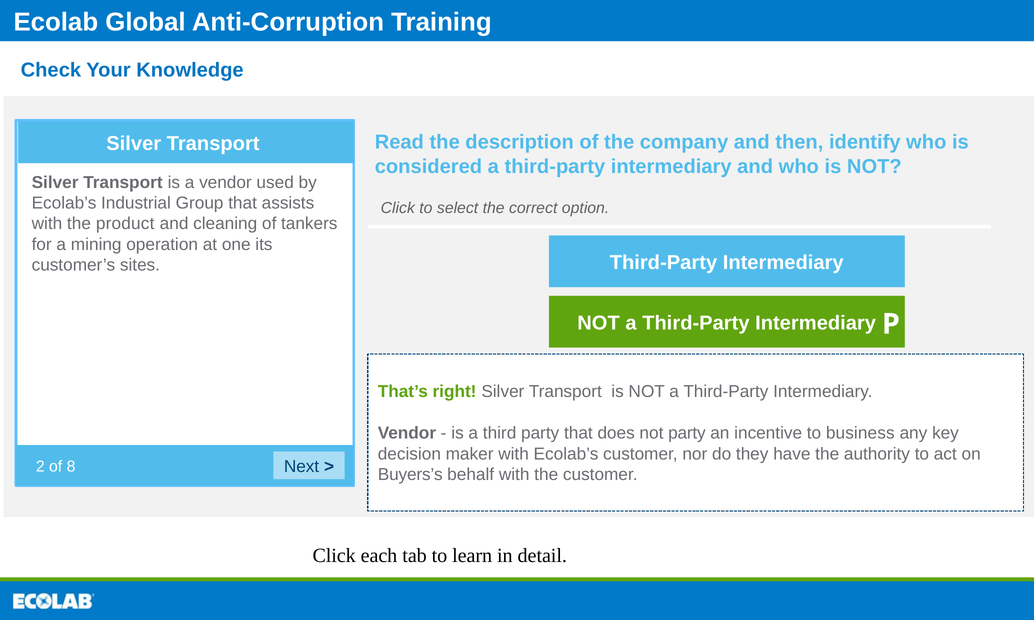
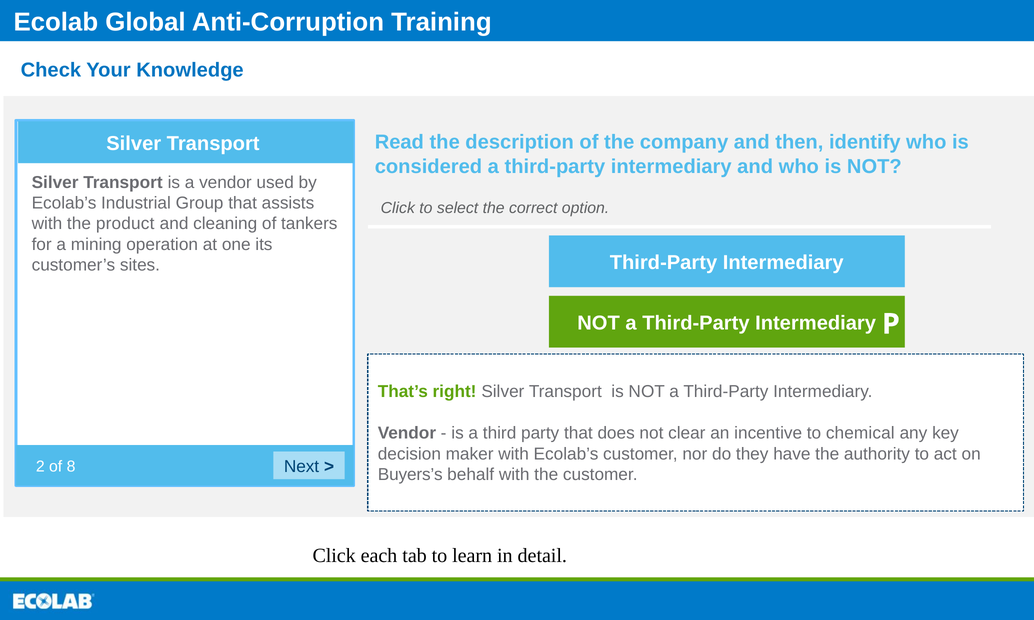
not party: party -> clear (687, 433)
business: business -> chemical (860, 433)
